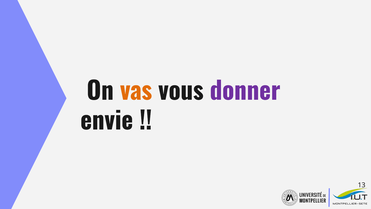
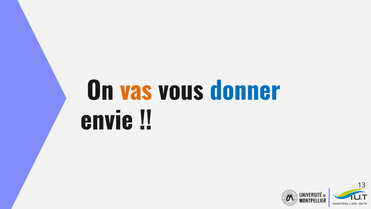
donner colour: purple -> blue (245, 91)
